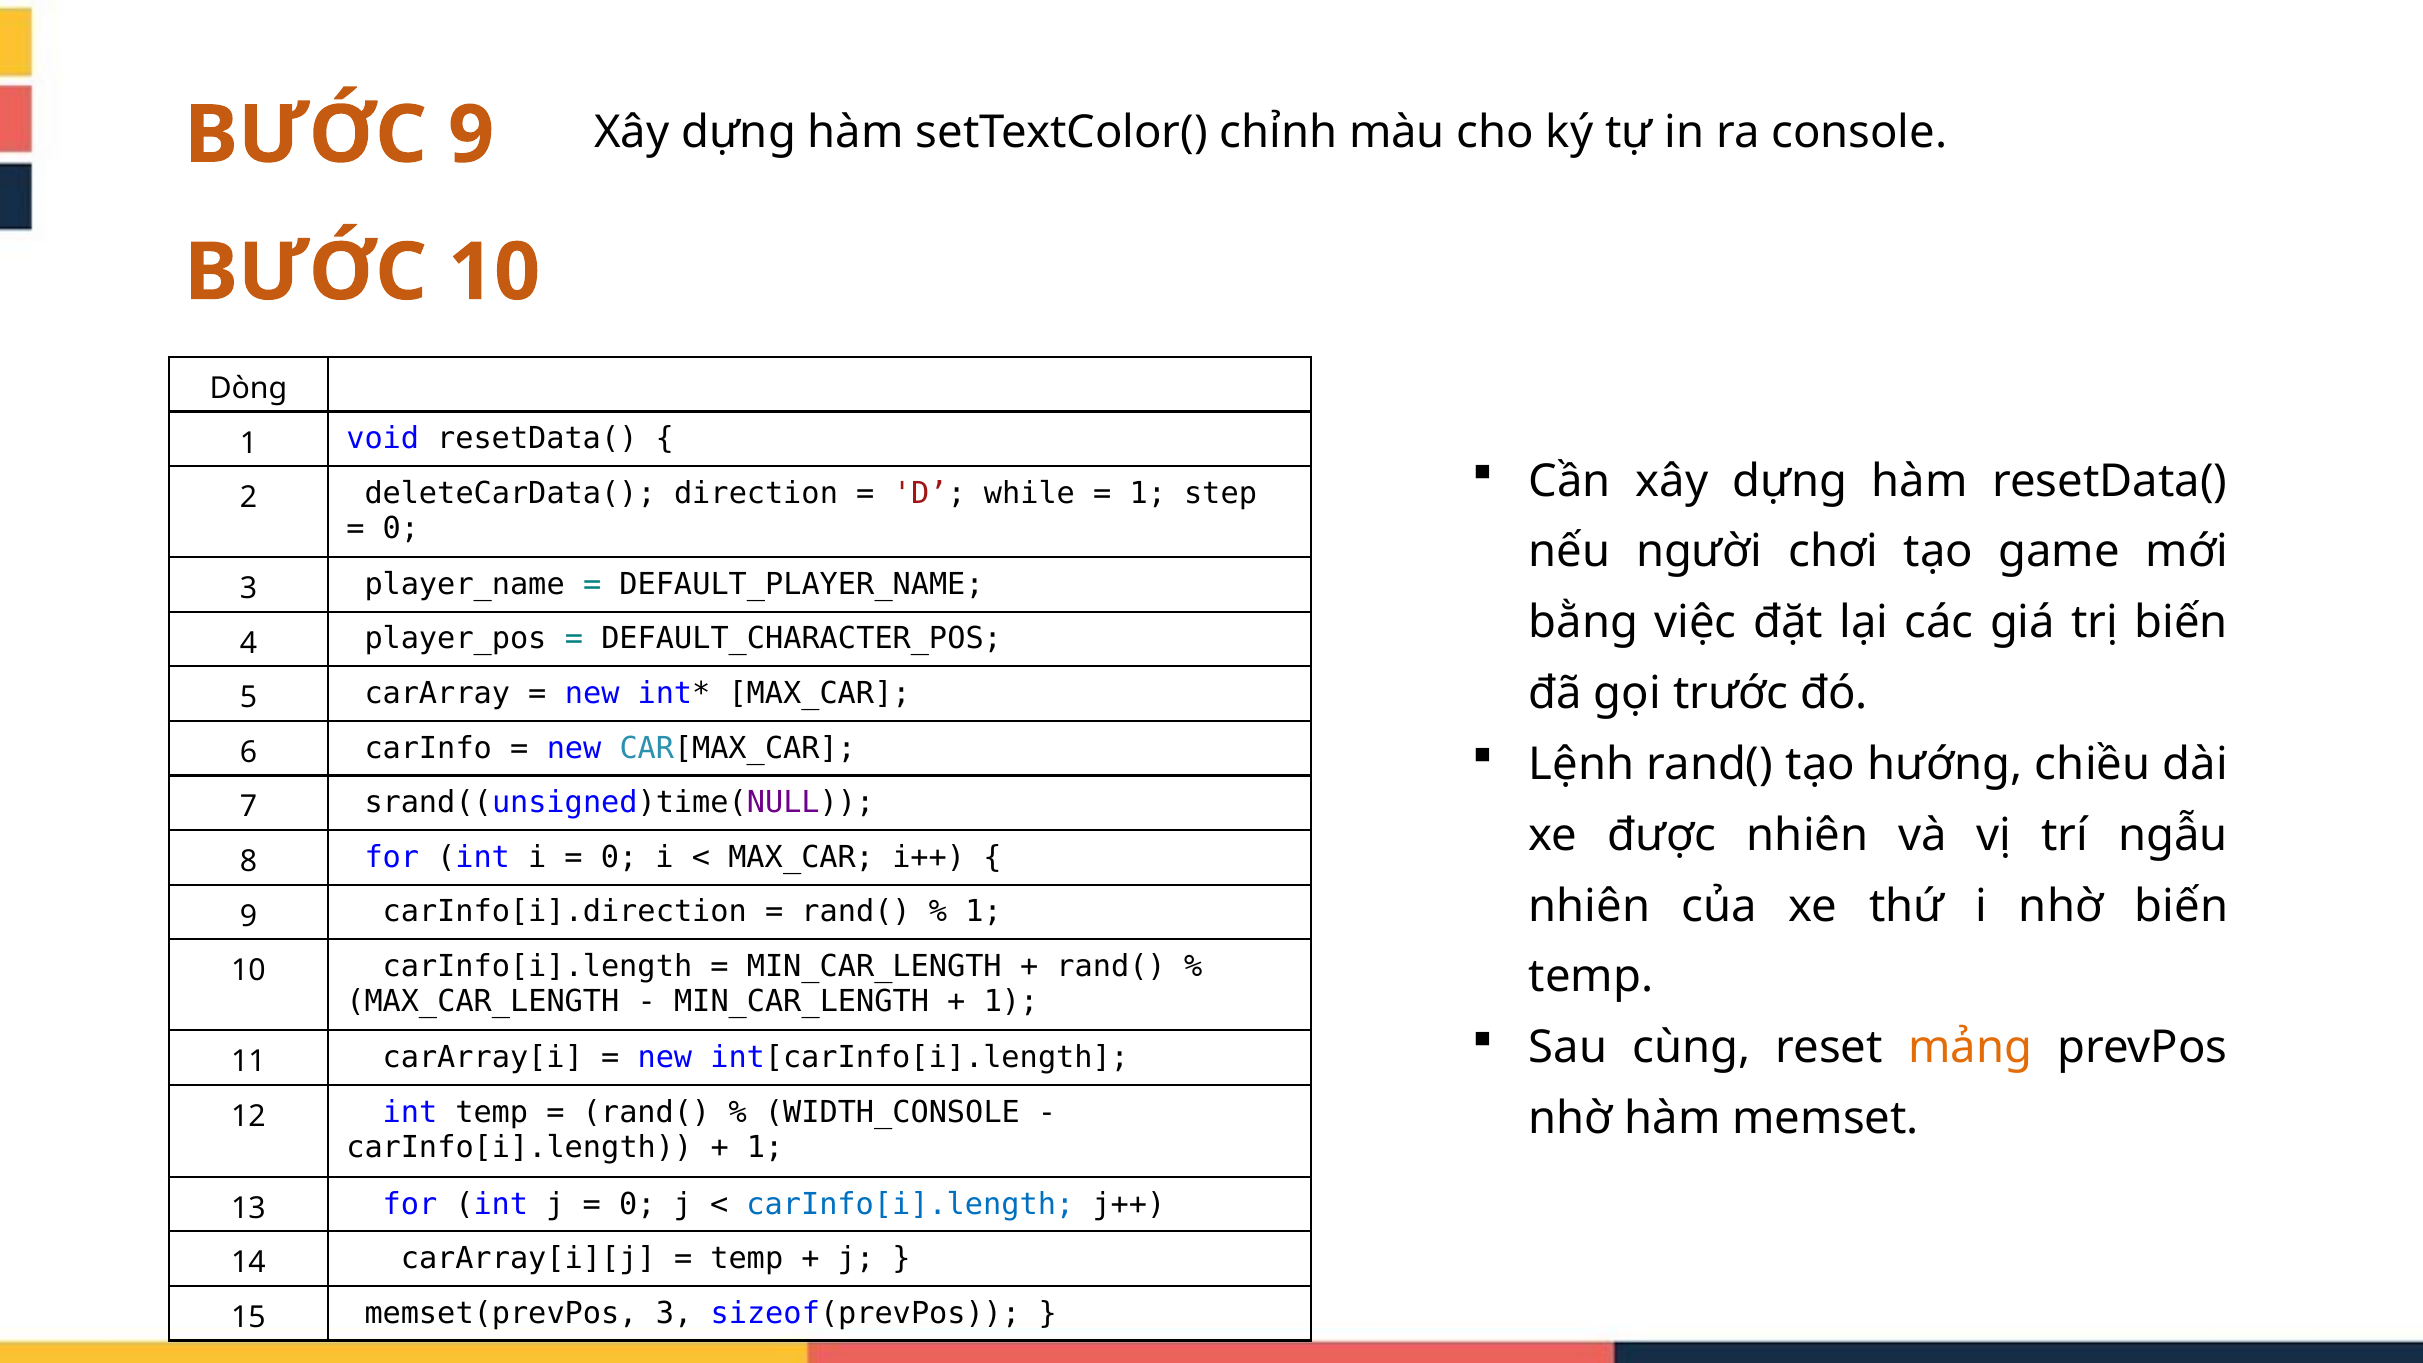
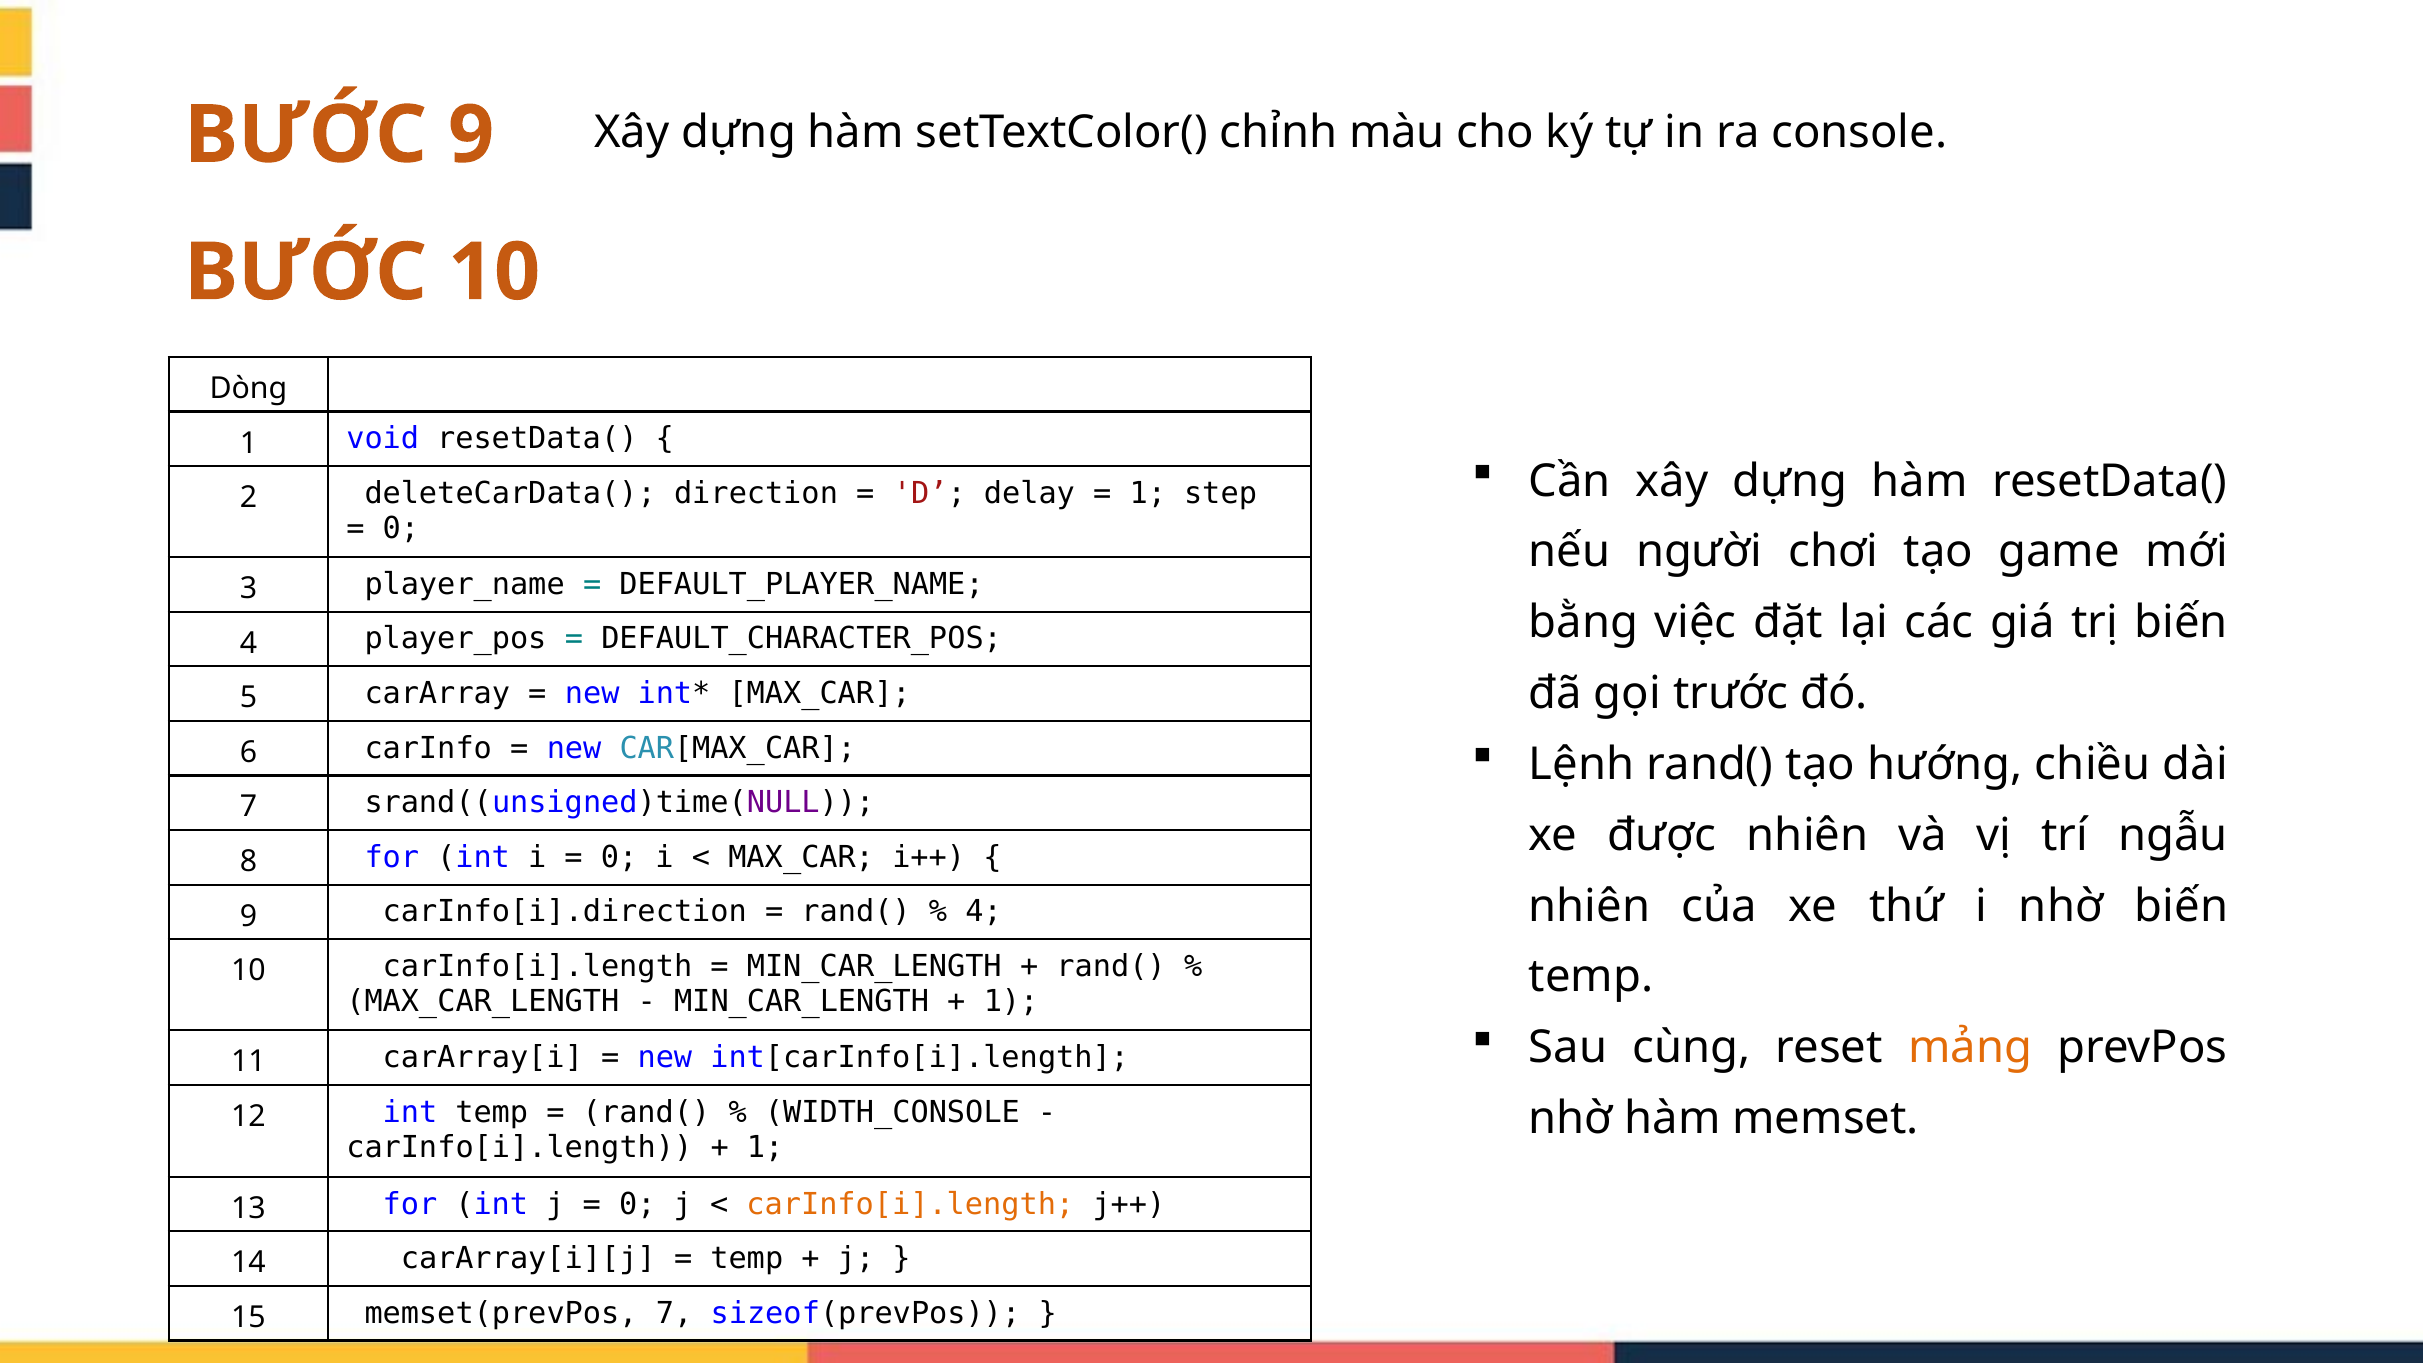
while: while -> delay (1029, 493)
1: 1 -> 4 (984, 912)
carInfo[i].length colour: blue -> orange (910, 1204)
memset(prevPos 3: 3 -> 7 (674, 1313)
